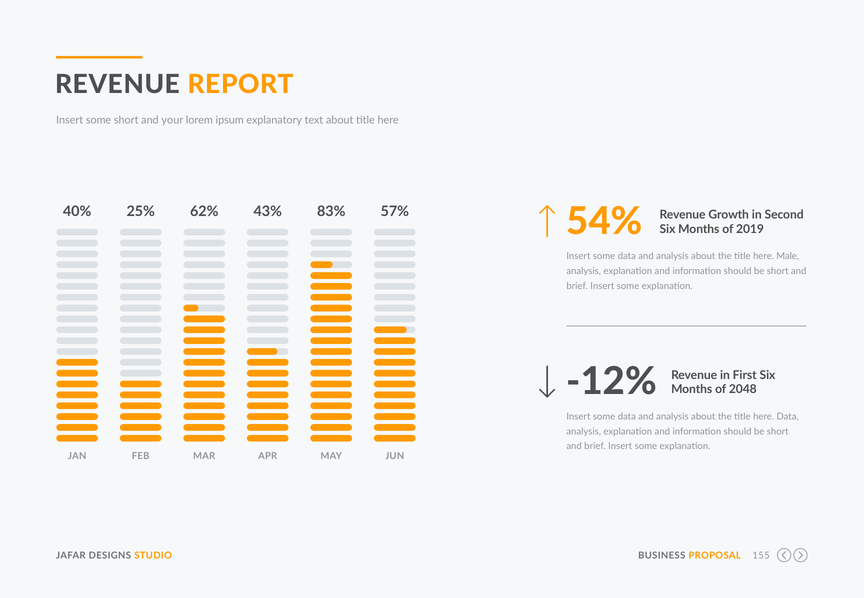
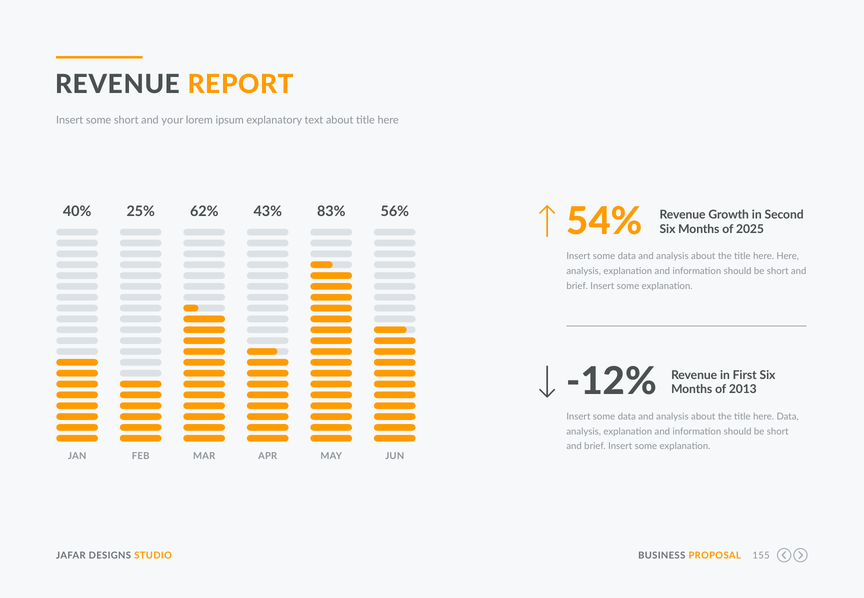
57%: 57% -> 56% (395, 212)
2019: 2019 -> 2025 (750, 229)
here Male: Male -> Here (788, 256)
2048: 2048 -> 2013 (743, 390)
